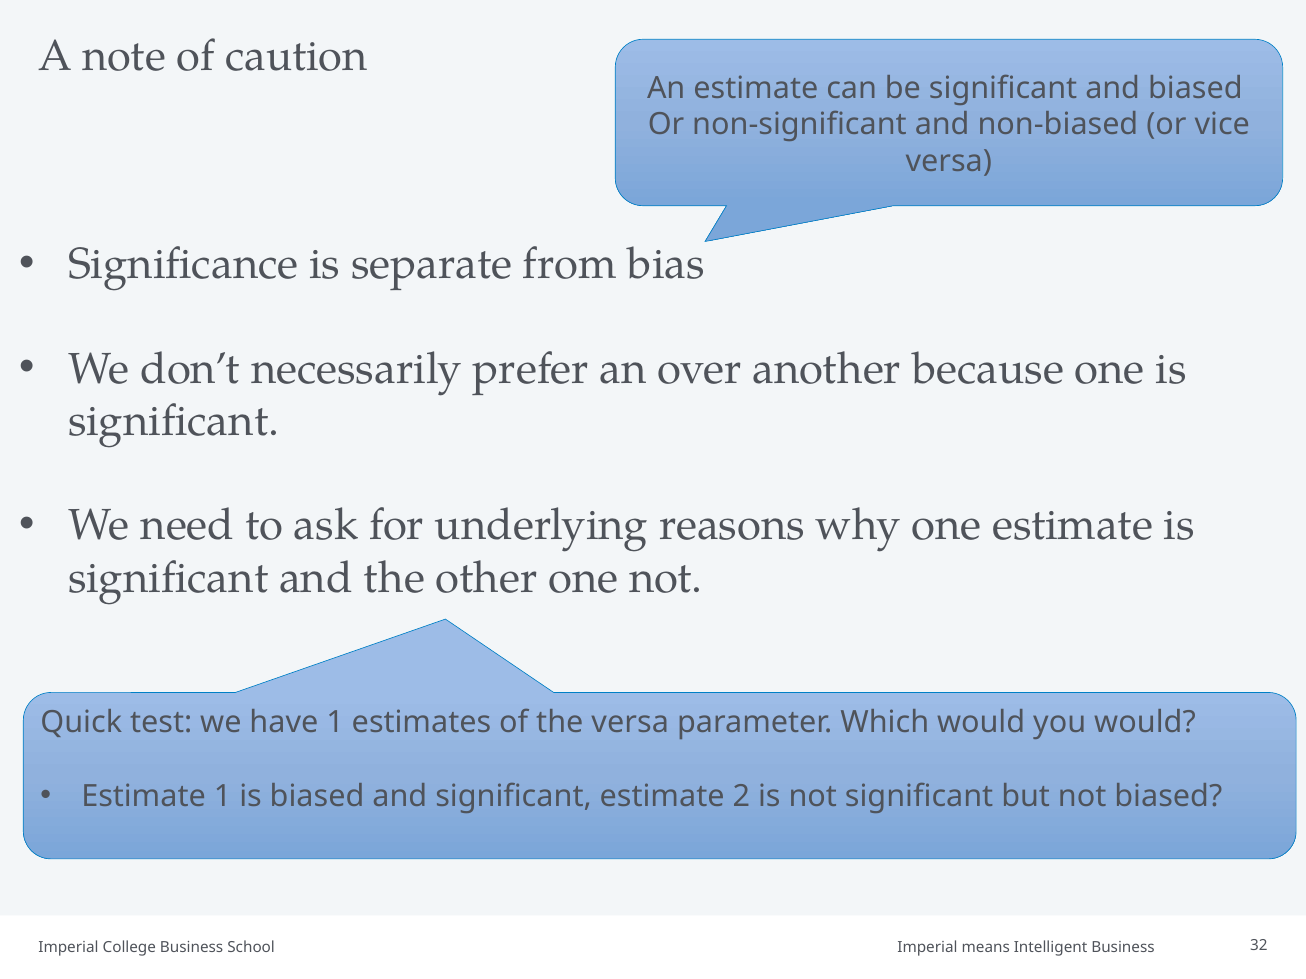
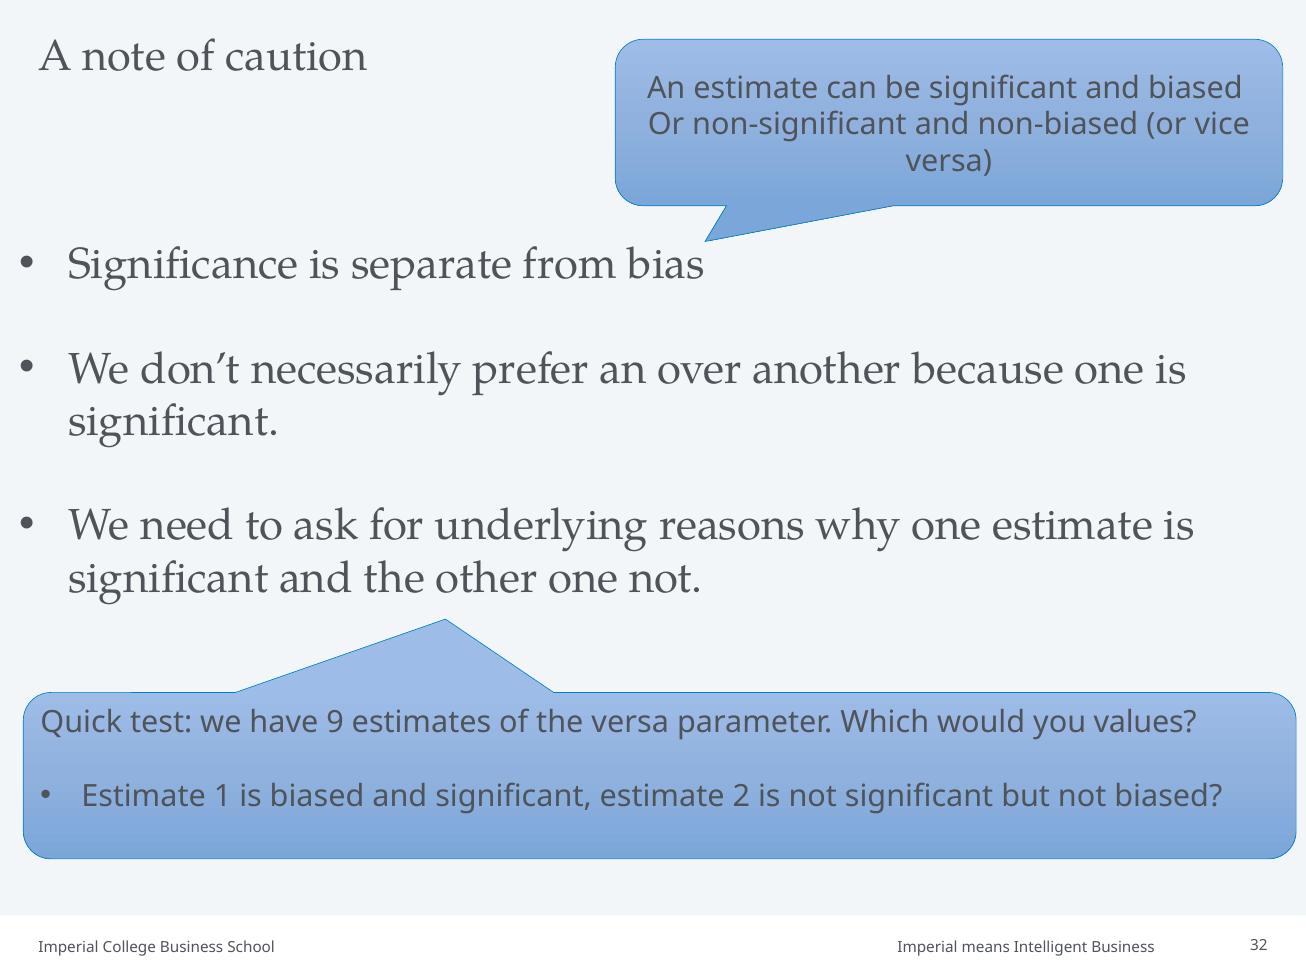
have 1: 1 -> 9 (335, 723)
you would: would -> values (1145, 723)
